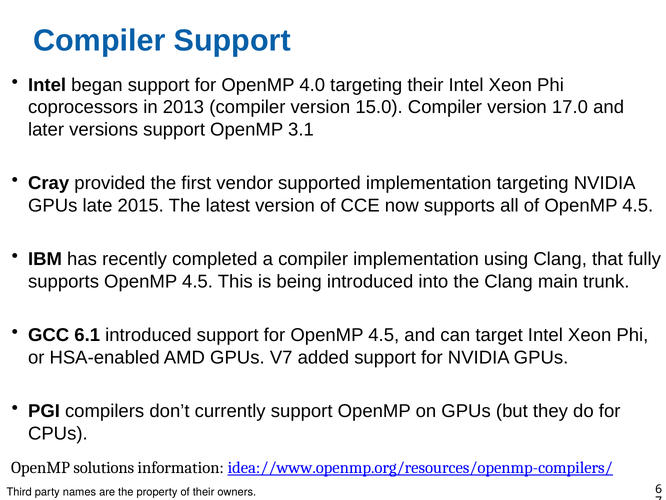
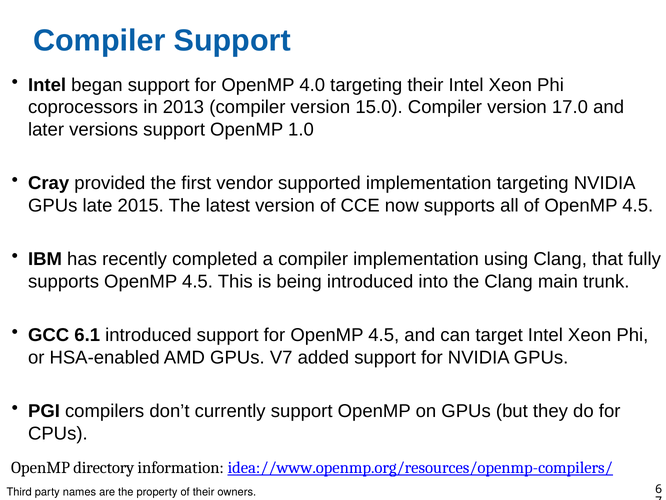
3.1: 3.1 -> 1.0 (301, 129)
solutions: solutions -> directory (104, 467)
